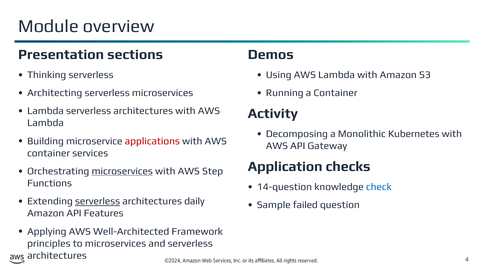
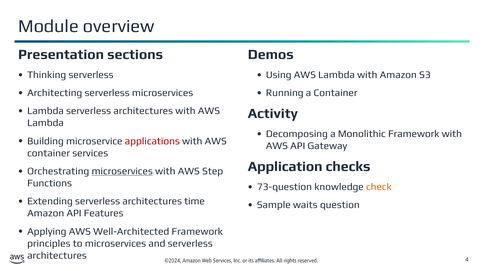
Monolithic Kubernetes: Kubernetes -> Framework (414, 134)
14-question: 14-question -> 73-question (284, 187)
check colour: blue -> orange (379, 187)
serverless underline: present -> none (98, 202)
daily: daily -> time (194, 202)
failed: failed -> waits (305, 205)
